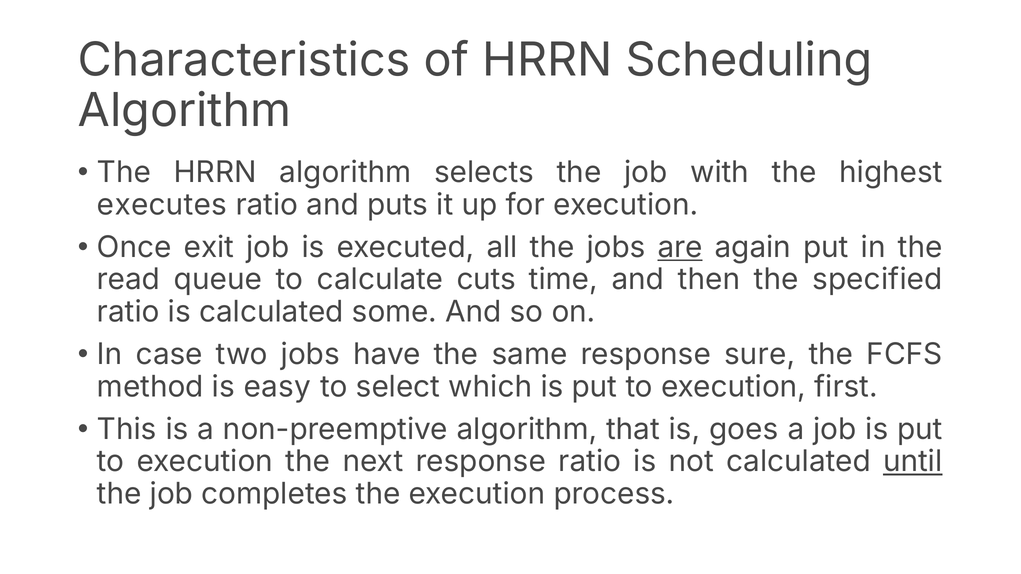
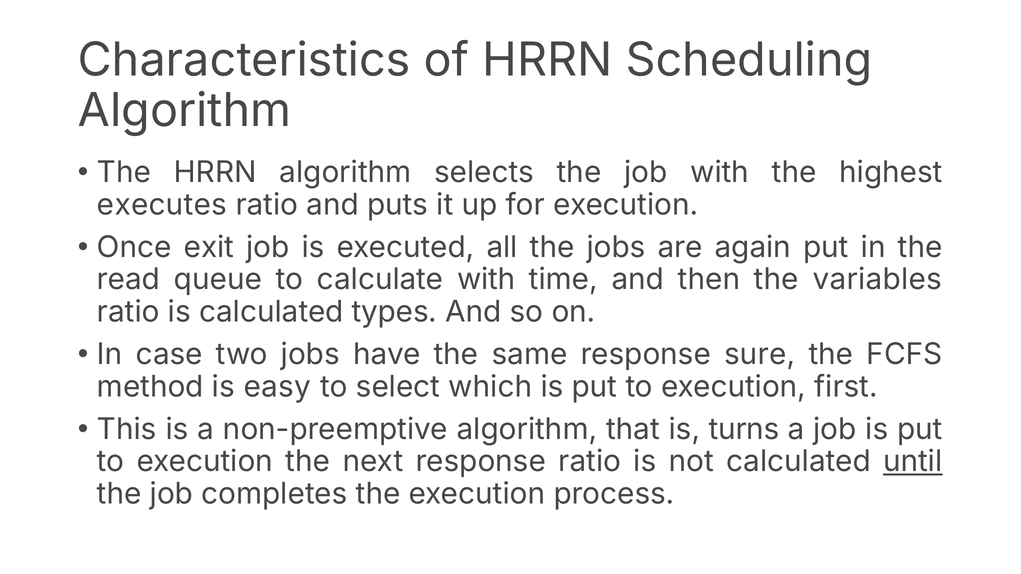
are underline: present -> none (680, 248)
calculate cuts: cuts -> with (486, 280)
specified: specified -> variables (877, 280)
some: some -> types (395, 312)
goes: goes -> turns (744, 430)
